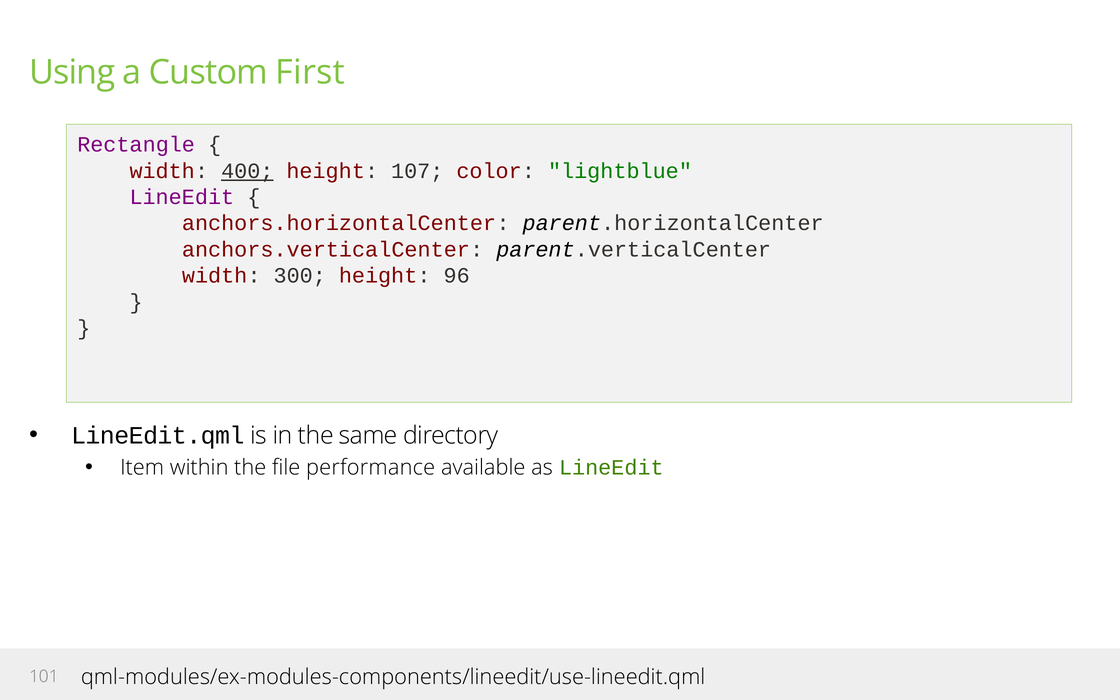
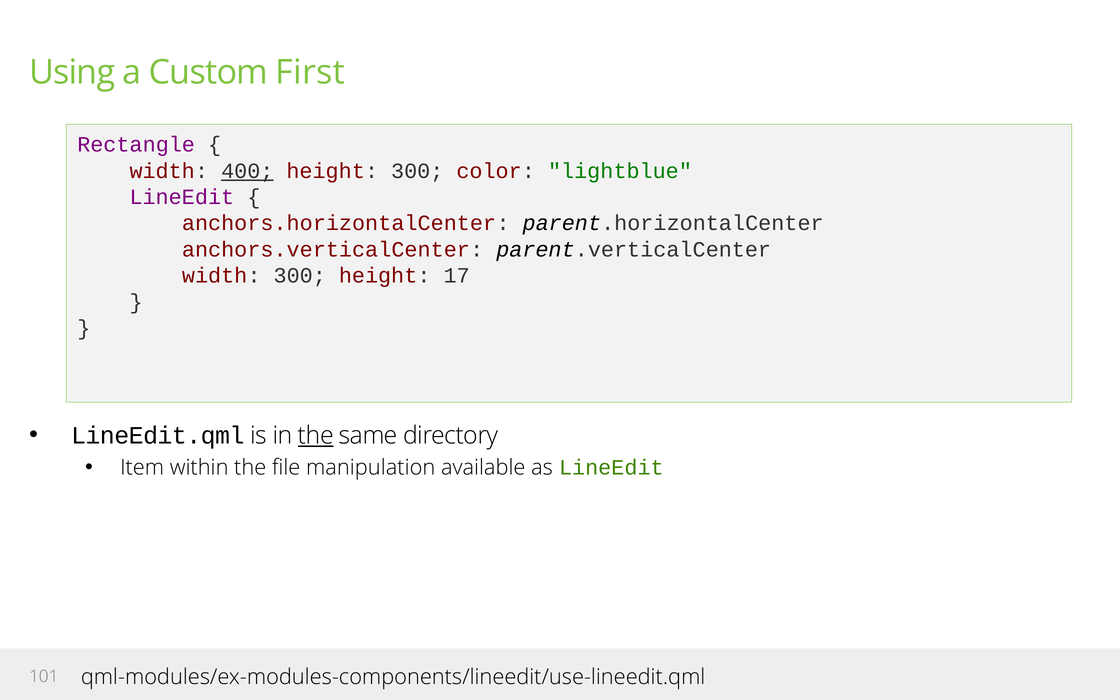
height 107: 107 -> 300 (417, 171)
96: 96 -> 17 (457, 276)
the underline: none -> present (316, 436)
performance: performance -> manipulation (371, 468)
